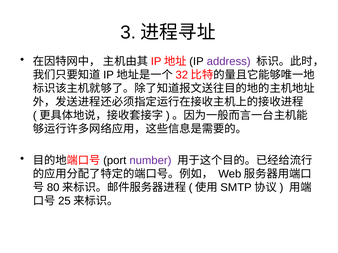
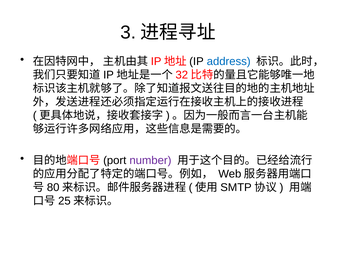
address colour: purple -> blue (229, 62)
